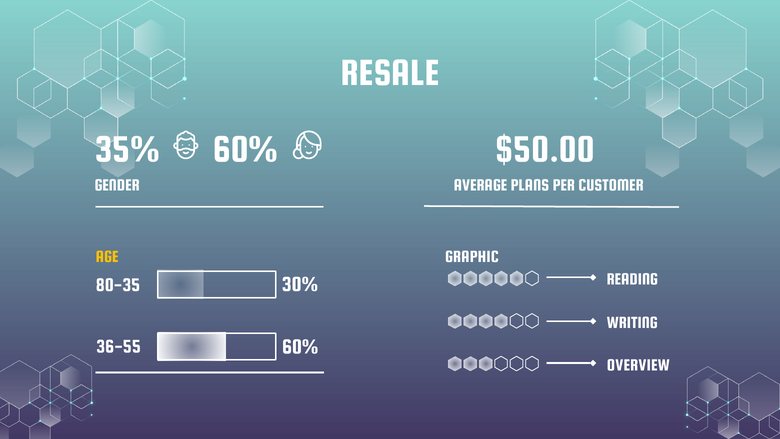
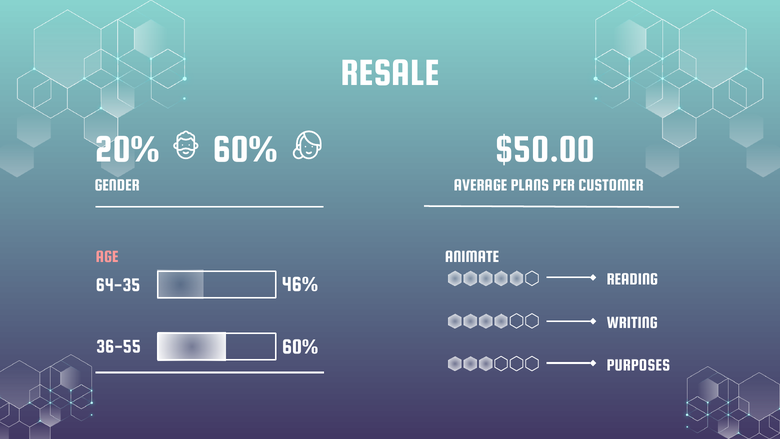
35%: 35% -> 20% (127, 149)
GRAPHIC: GRAPHIC -> ANIMATE (472, 256)
AGE colour: yellow -> pink (107, 257)
30%: 30% -> 46% (300, 284)
80-35: 80-35 -> 64-35 (118, 285)
OVERVIEW: OVERVIEW -> PURPOSES (638, 365)
